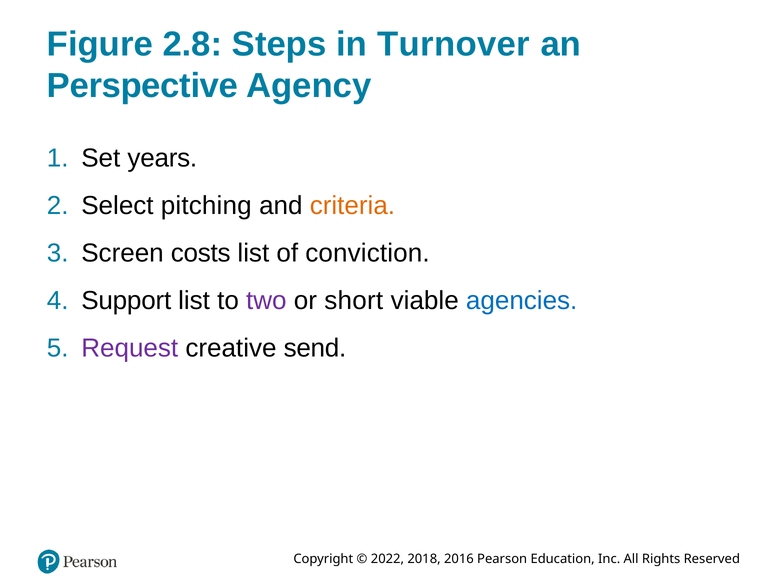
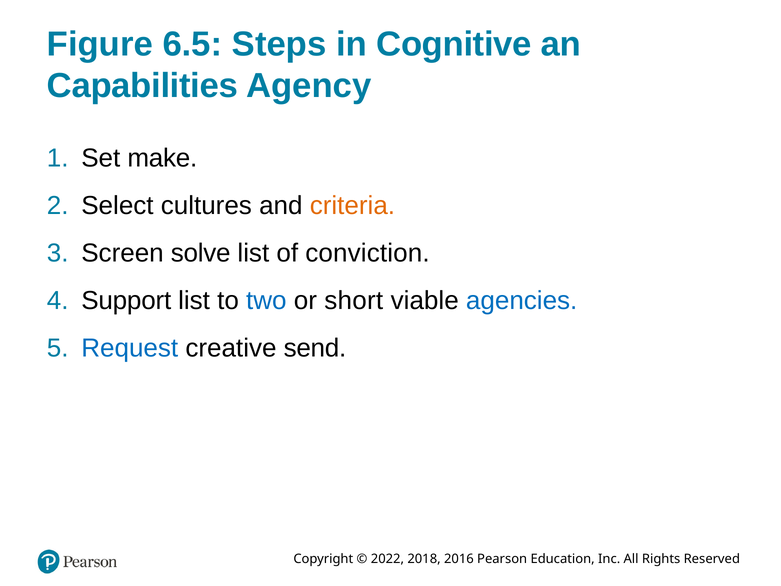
2.8: 2.8 -> 6.5 (192, 44)
Turnover: Turnover -> Cognitive (454, 44)
Perspective: Perspective -> Capabilities (142, 86)
years: years -> make (162, 158)
pitching: pitching -> cultures (206, 206)
costs: costs -> solve (201, 253)
two colour: purple -> blue (266, 301)
Request colour: purple -> blue (130, 348)
